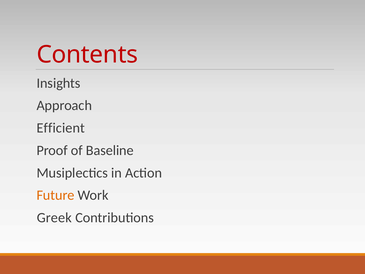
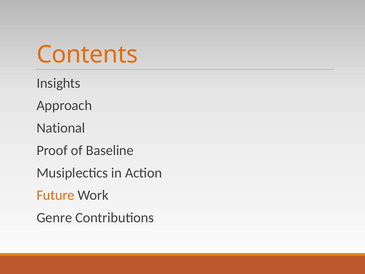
Contents colour: red -> orange (87, 55)
Efficient: Efficient -> National (61, 128)
Greek: Greek -> Genre (54, 217)
